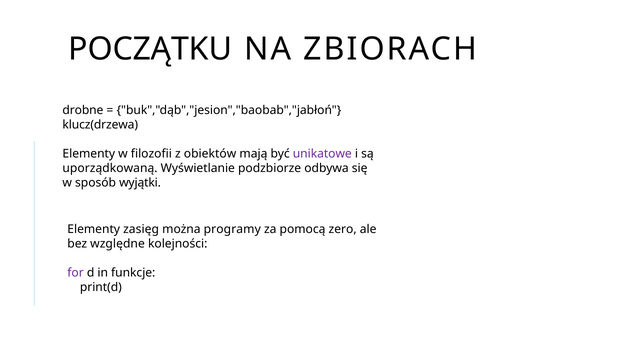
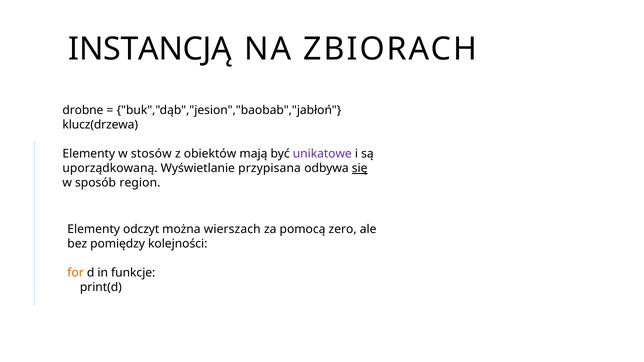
POCZĄTKU: POCZĄTKU -> INSTANCJĄ (150, 49)
filozofii: filozofii -> stosów (151, 154)
podzbiorze: podzbiorze -> przypisana (270, 168)
się underline: none -> present (360, 168)
wyjątki: wyjątki -> region (140, 183)
zasięg: zasięg -> odczyt (141, 230)
programy: programy -> wierszach (232, 230)
względne: względne -> pomiędzy (118, 244)
for colour: purple -> orange (76, 273)
